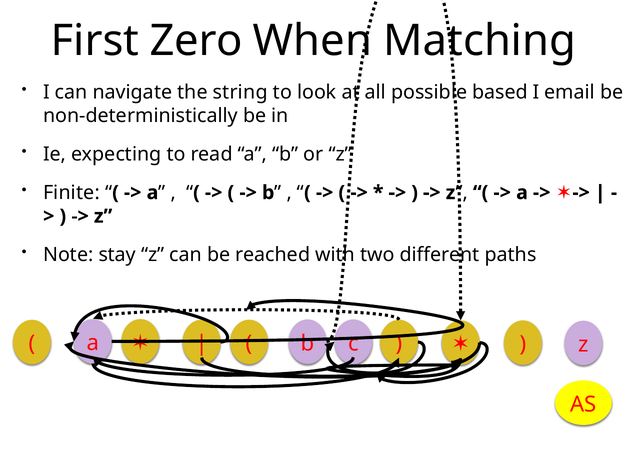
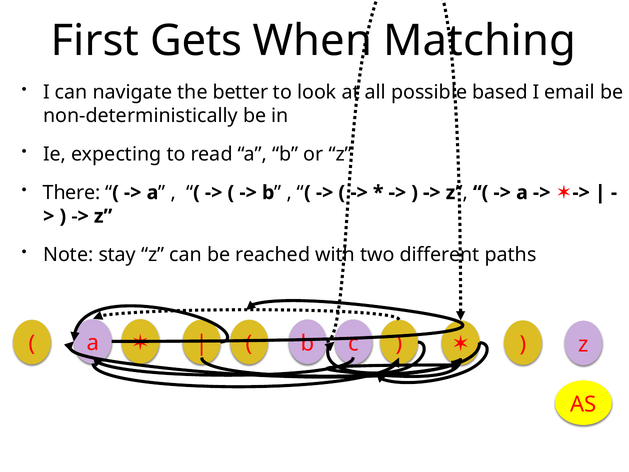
Zero: Zero -> Gets (196, 41)
string: string -> better (240, 92)
Finite: Finite -> There (72, 193)
